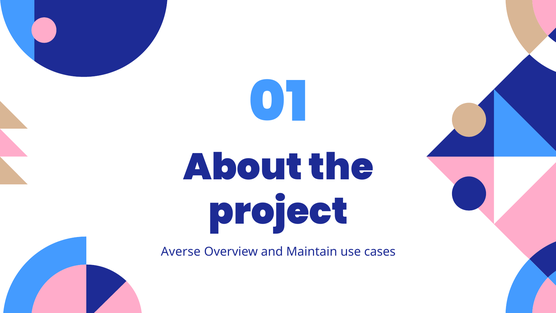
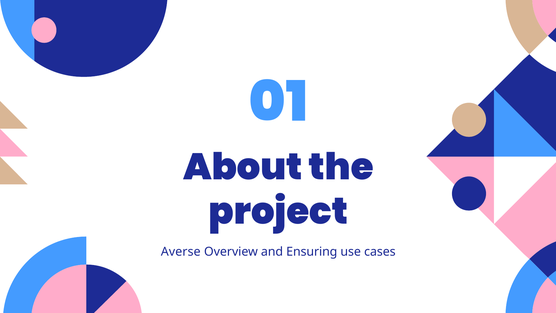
Maintain: Maintain -> Ensuring (312, 252)
